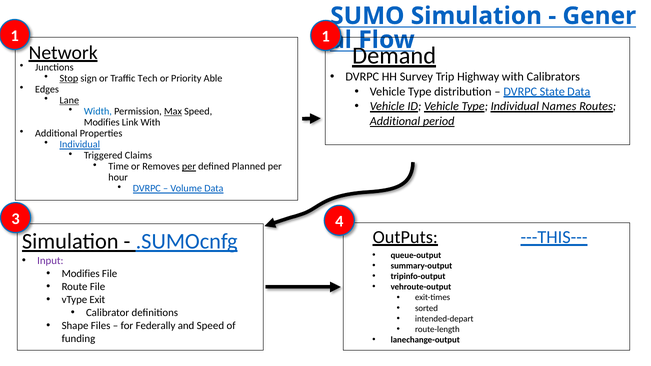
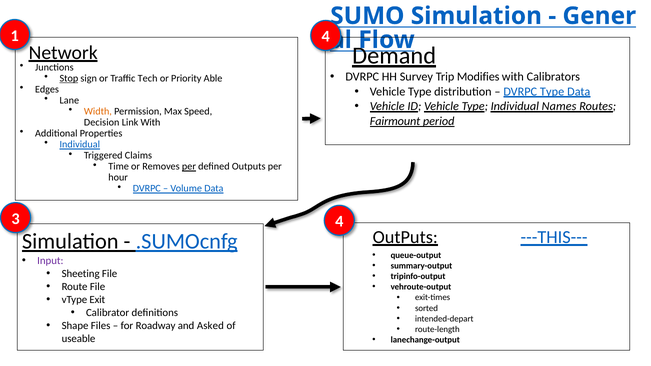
1 1: 1 -> 4 (326, 37)
Highway: Highway -> Modifies (478, 77)
DVRPC State: State -> Type (552, 92)
Lane underline: present -> none (69, 101)
Width colour: blue -> orange (98, 111)
Max underline: present -> none (173, 111)
Additional: Additional -> Fairmount (395, 121)
Modifies: Modifies -> Decision (102, 122)
defined Planned: Planned -> Outputs (249, 167)
Modifies: Modifies -> Sheeting (81, 274)
Federally: Federally -> Roadway (156, 326)
and Speed: Speed -> Asked (210, 326)
funding: funding -> useable (78, 339)
